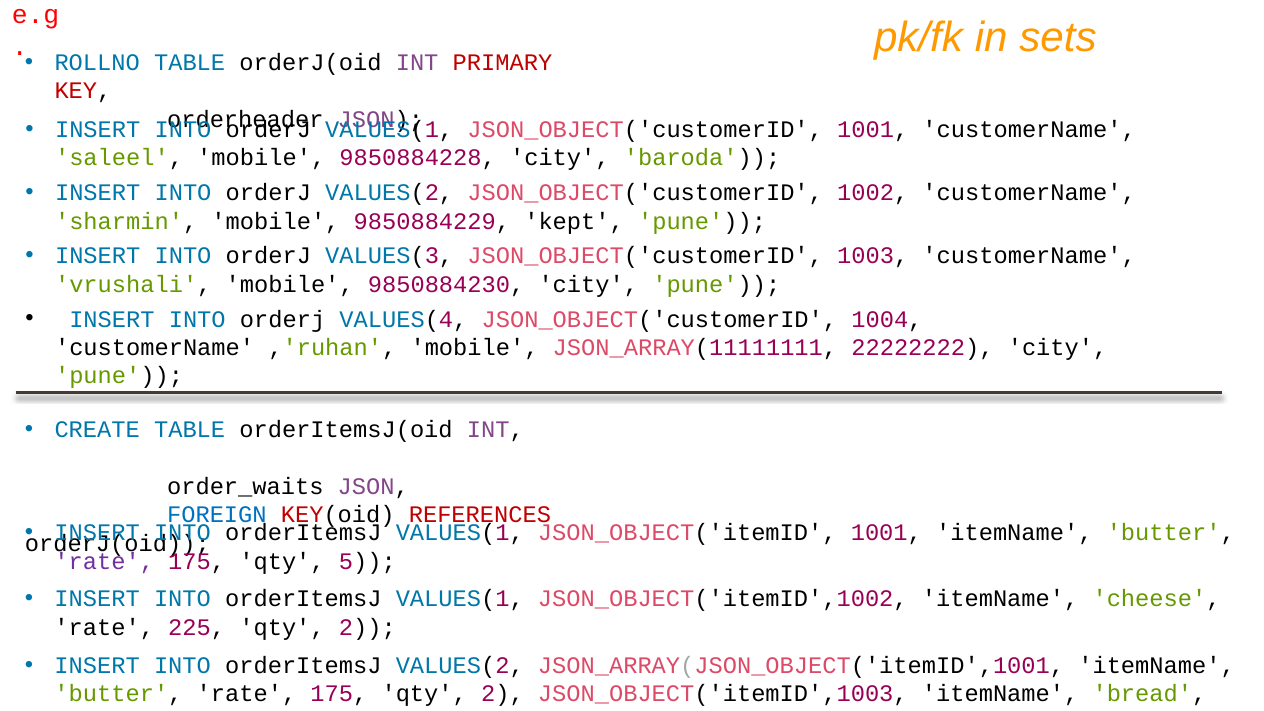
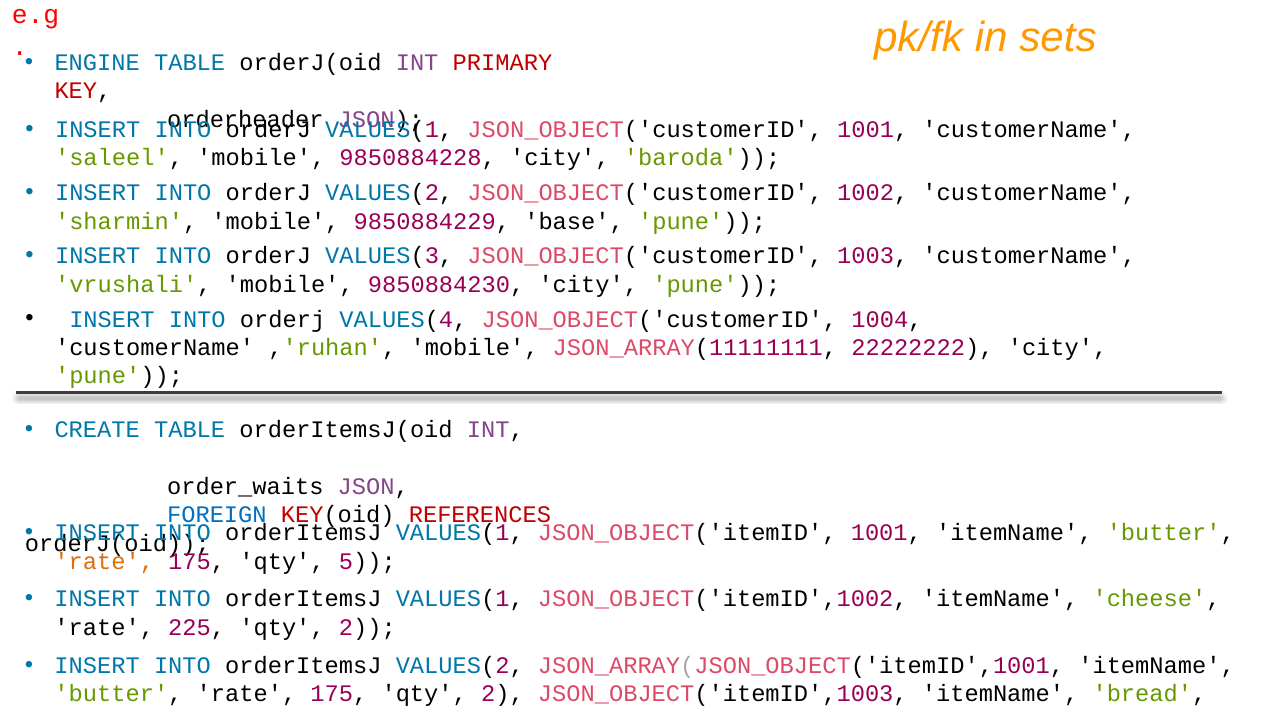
ROLLNO: ROLLNO -> ENGINE (97, 62)
kept: kept -> base (574, 221)
rate colour: purple -> orange (104, 561)
